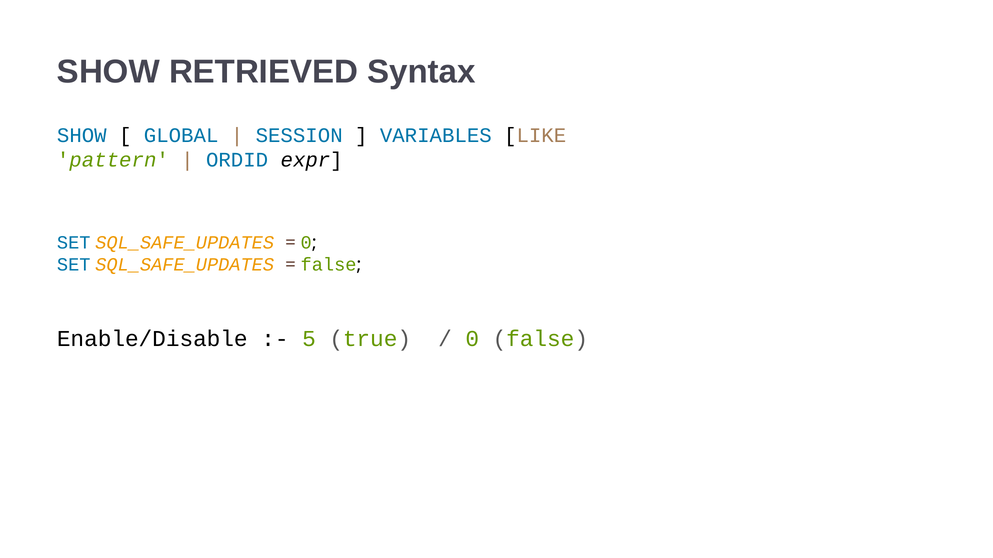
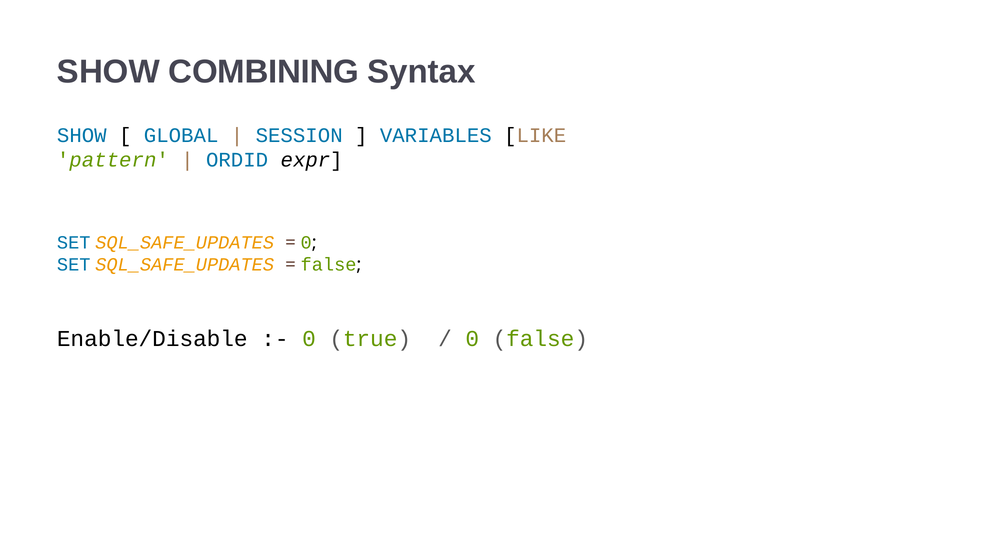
RETRIEVED: RETRIEVED -> COMBINING (264, 72)
5: 5 -> 0 (309, 339)
